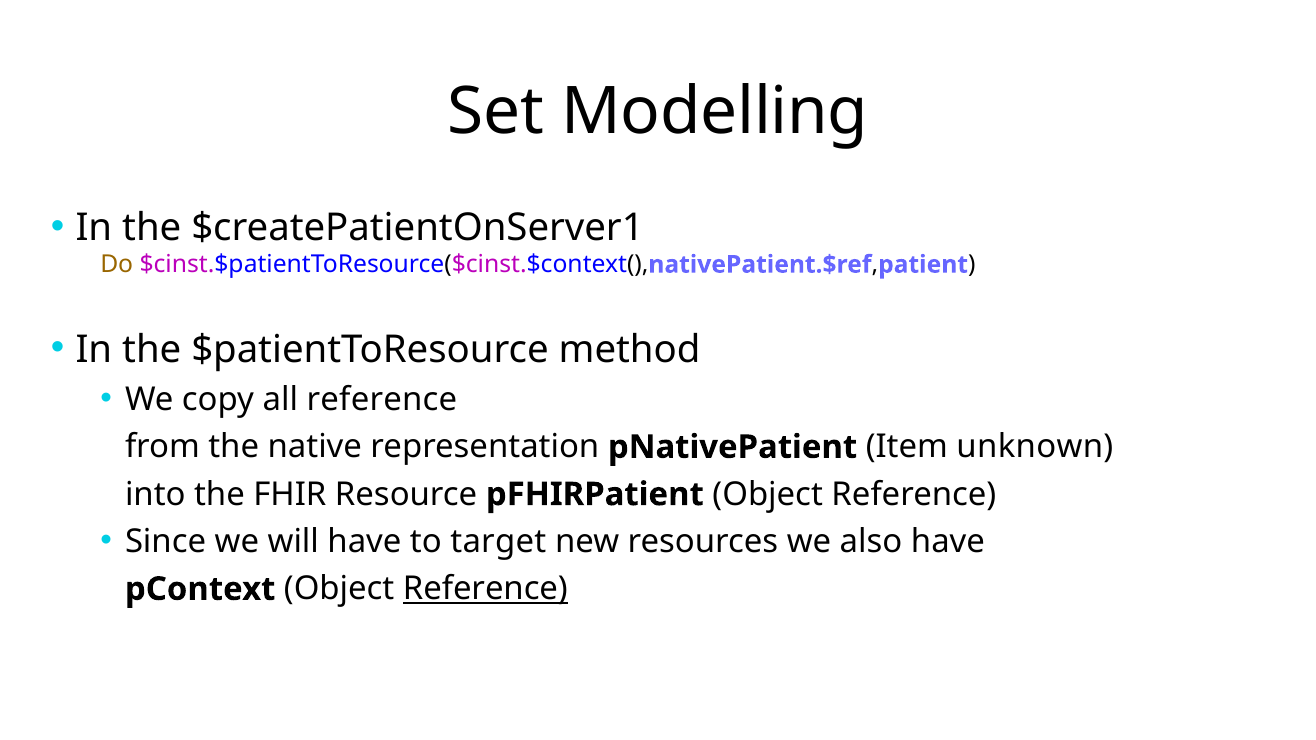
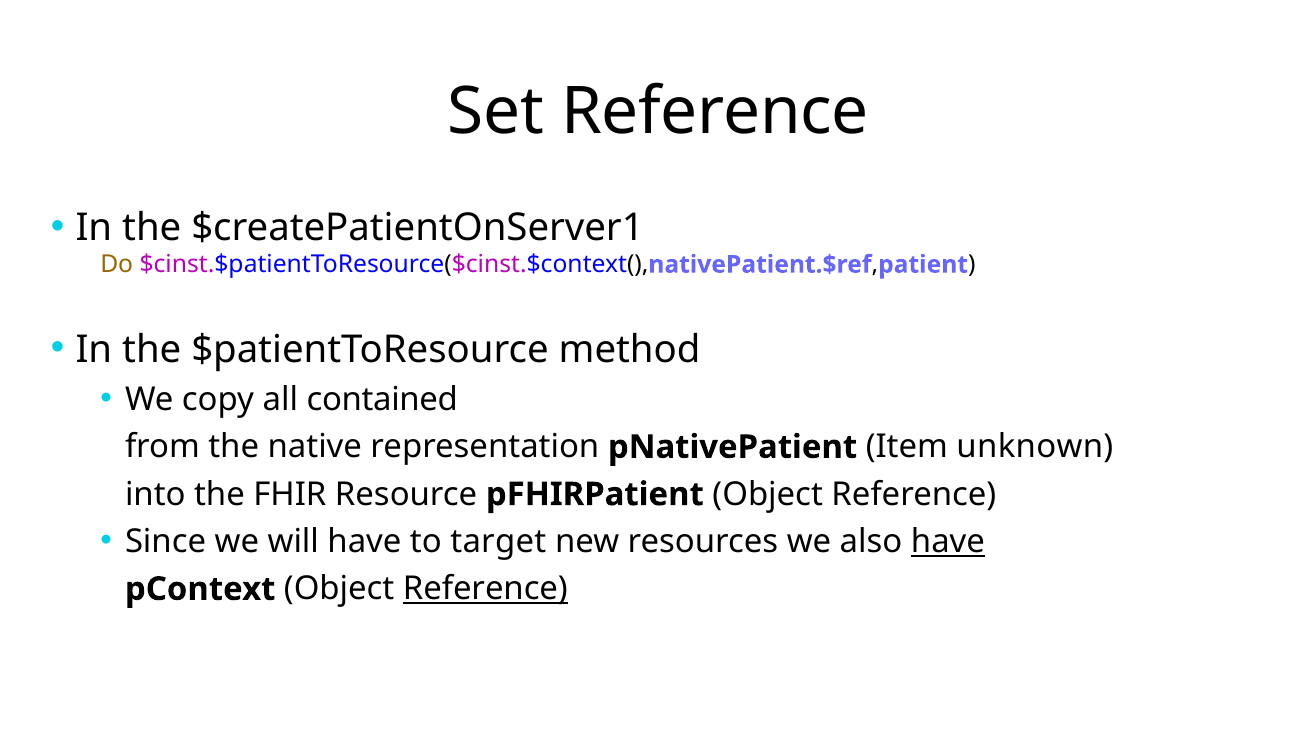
Set Modelling: Modelling -> Reference (715, 112)
all reference: reference -> contained (382, 400)
have underline: none -> present (948, 542)
